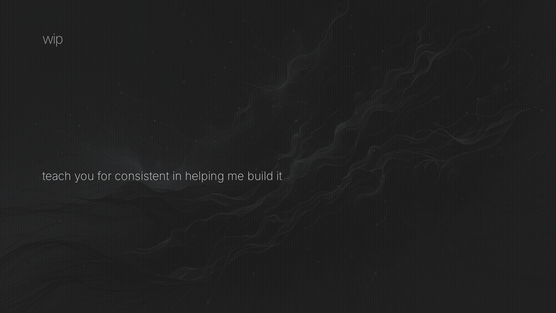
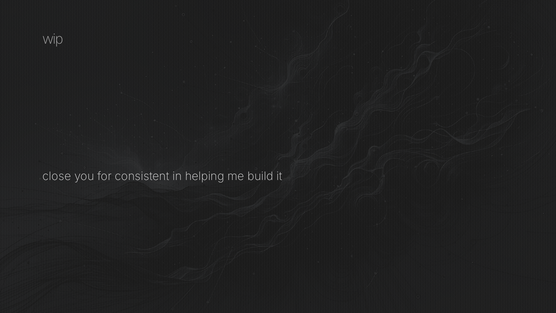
teach: teach -> close (57, 176)
